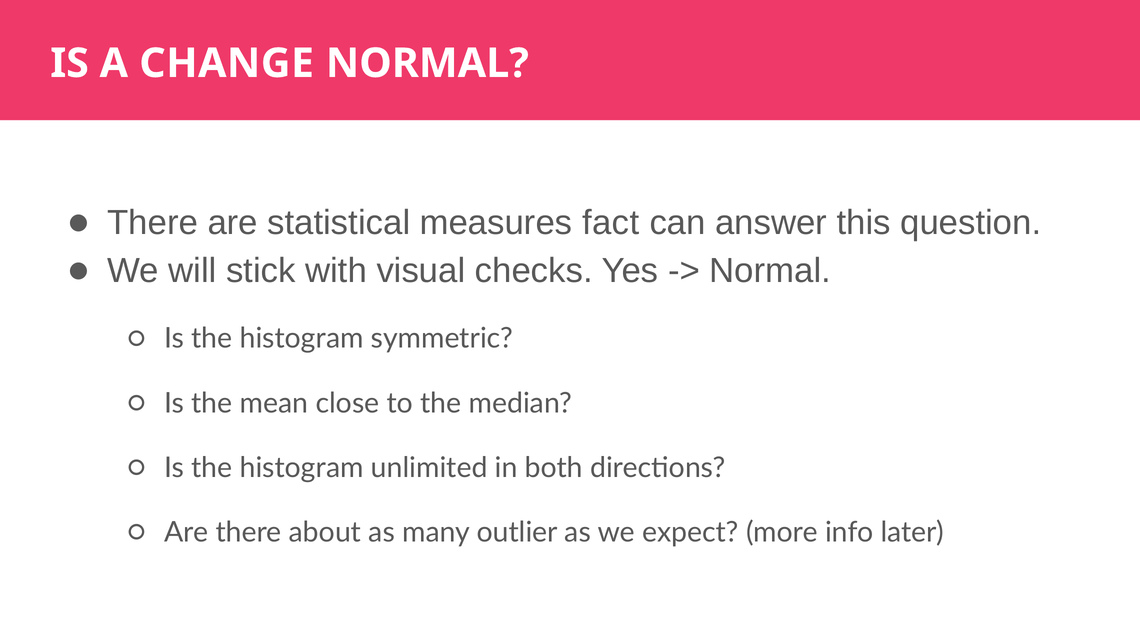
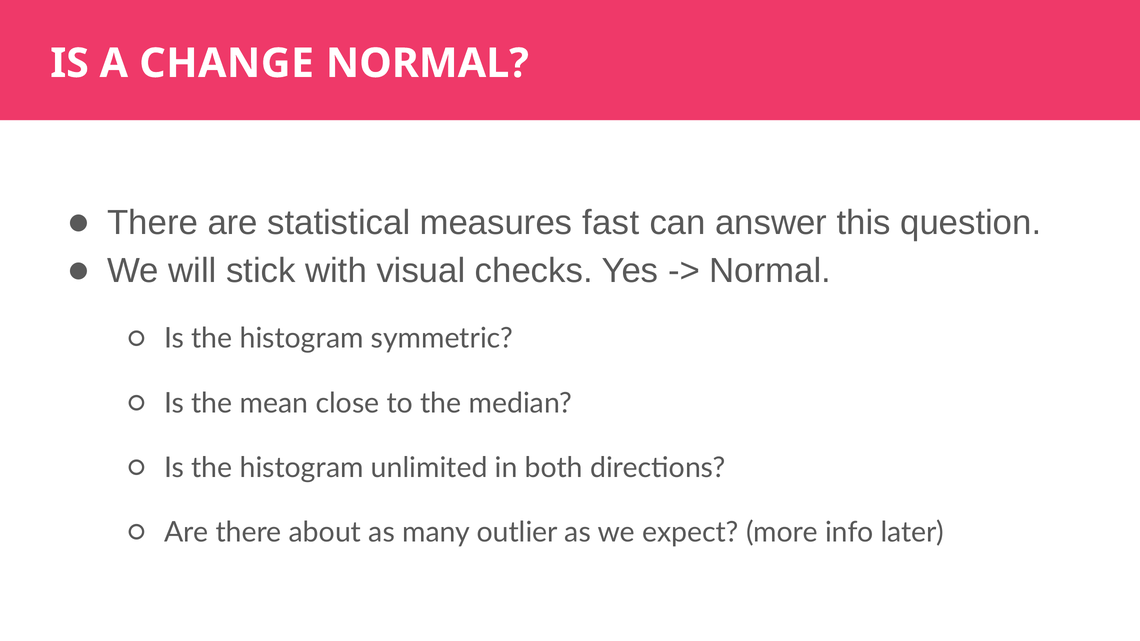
fact: fact -> fast (611, 223)
